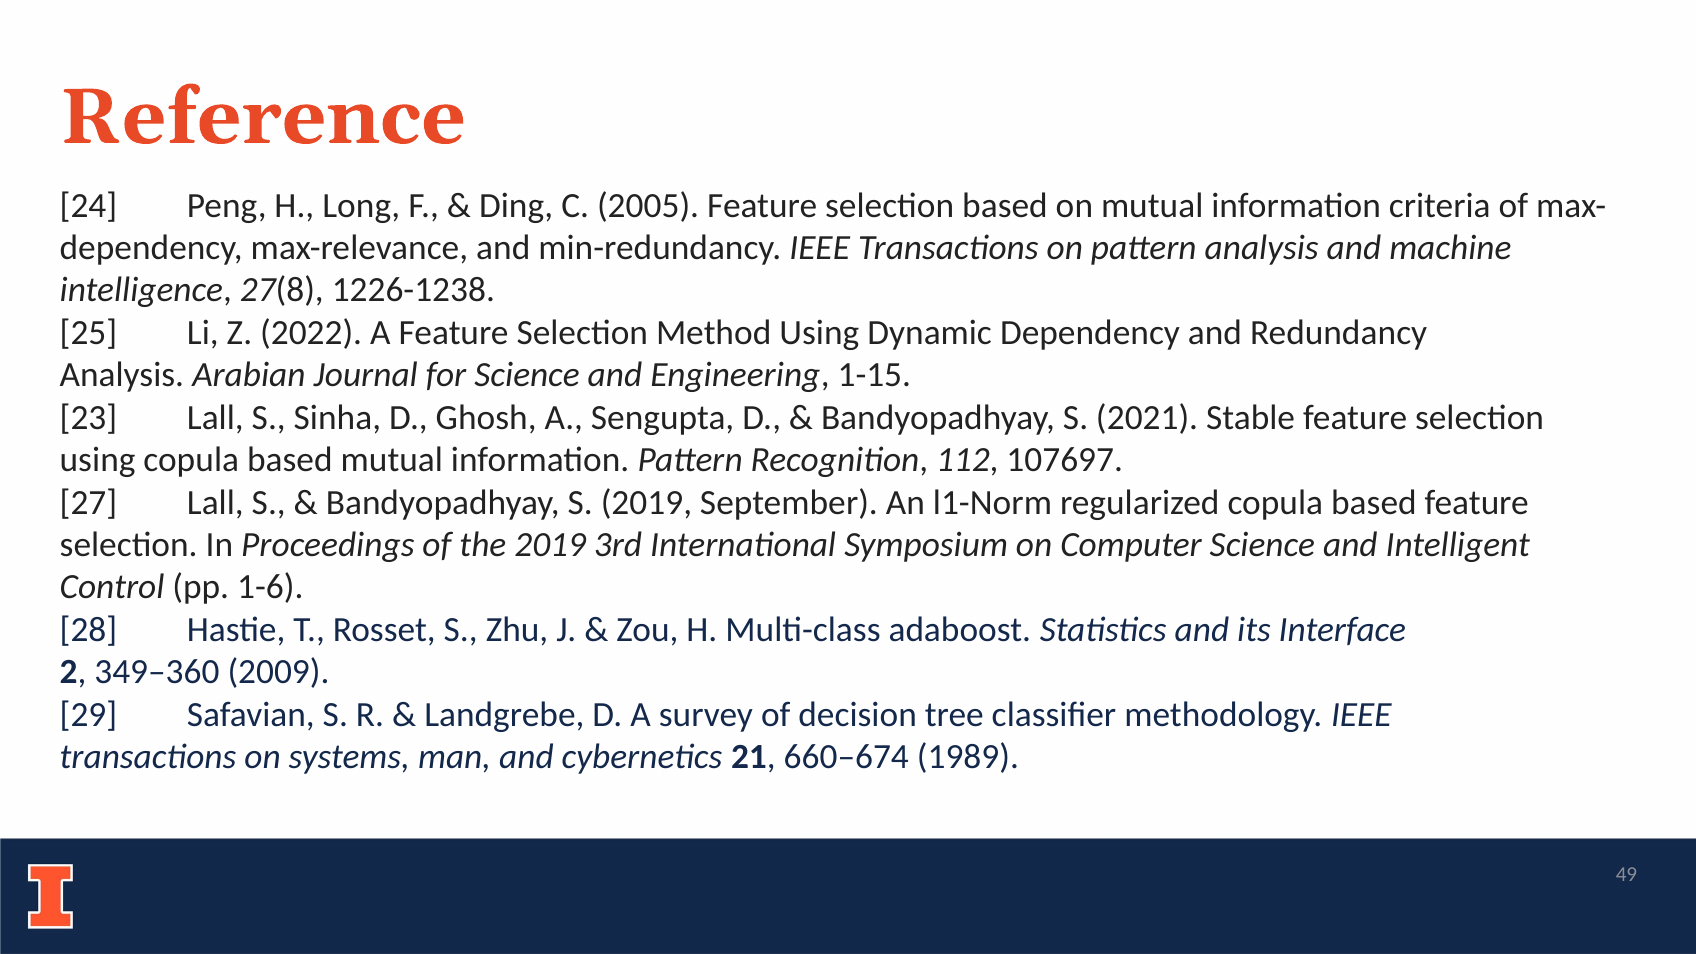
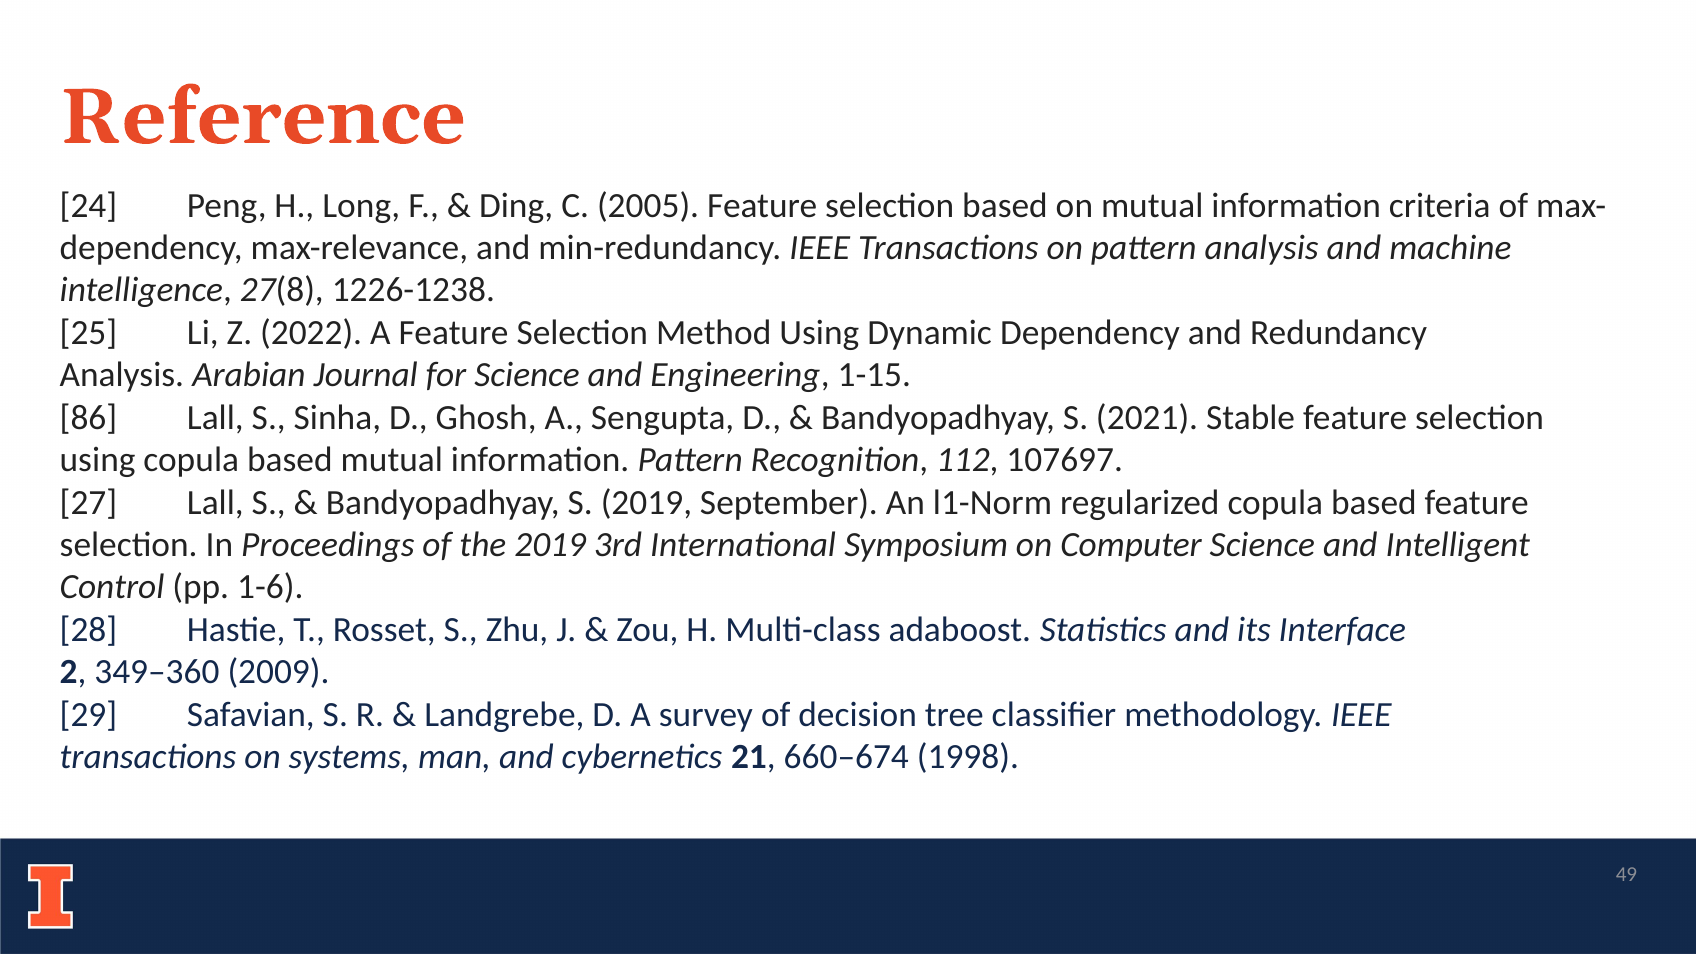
23: 23 -> 86 (88, 418)
1989: 1989 -> 1998 (968, 757)
